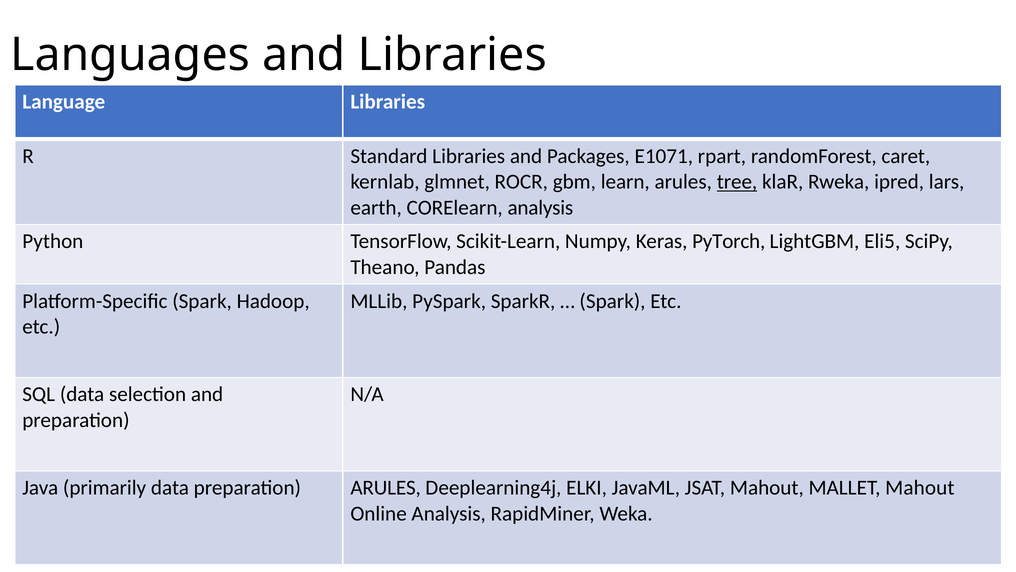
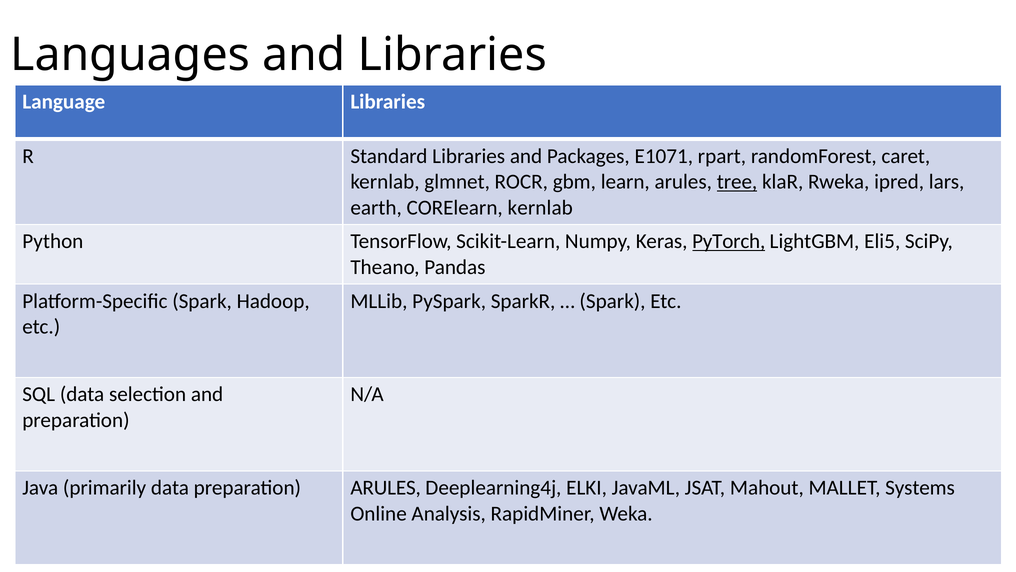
CORElearn analysis: analysis -> kernlab (540, 208)
PyTorch underline: none -> present (729, 241)
MALLET Mahout: Mahout -> Systems (920, 488)
